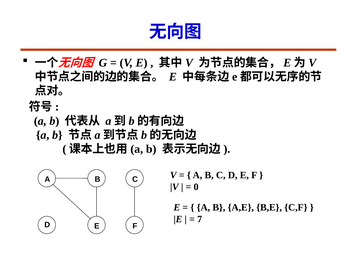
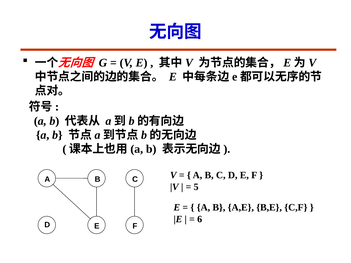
0: 0 -> 5 (196, 187)
7: 7 -> 6 (200, 219)
